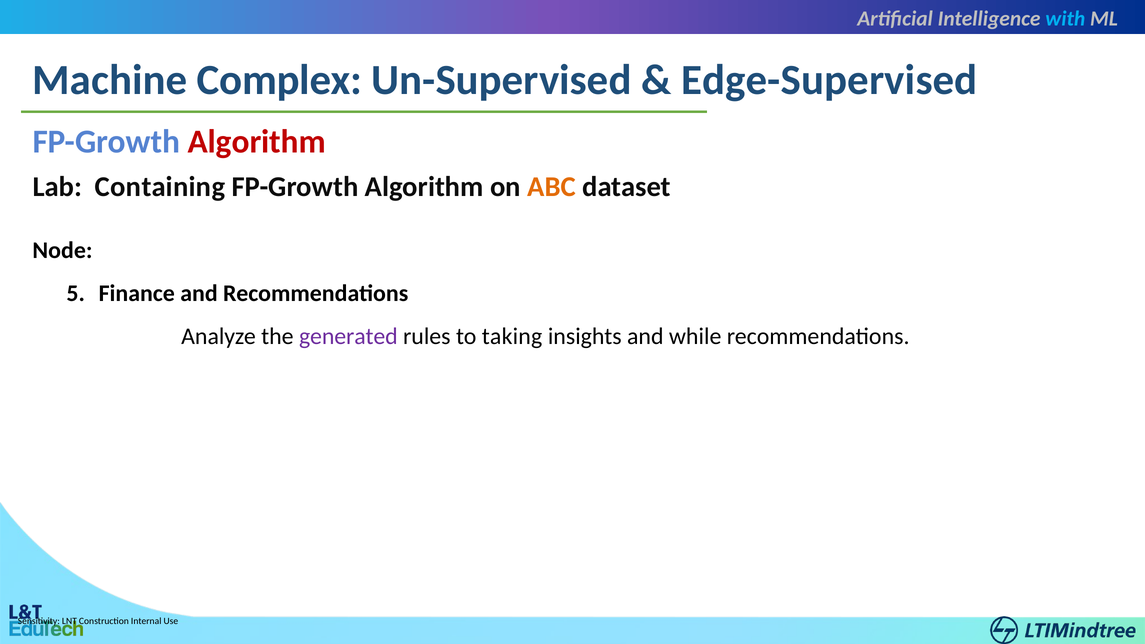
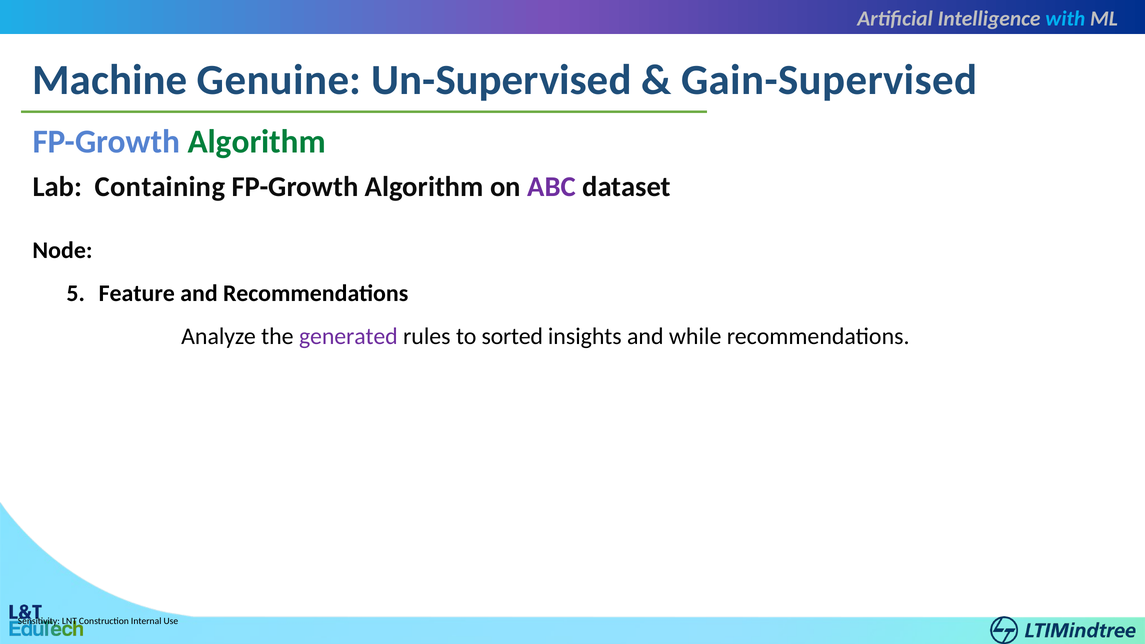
Complex: Complex -> Genuine (279, 80)
Edge-Supervised: Edge-Supervised -> Gain-Supervised (829, 80)
Algorithm colour: red -> green (257, 142)
ABC colour: orange -> purple (552, 187)
Finance: Finance -> Feature (137, 293)
taking: taking -> sorted (512, 336)
